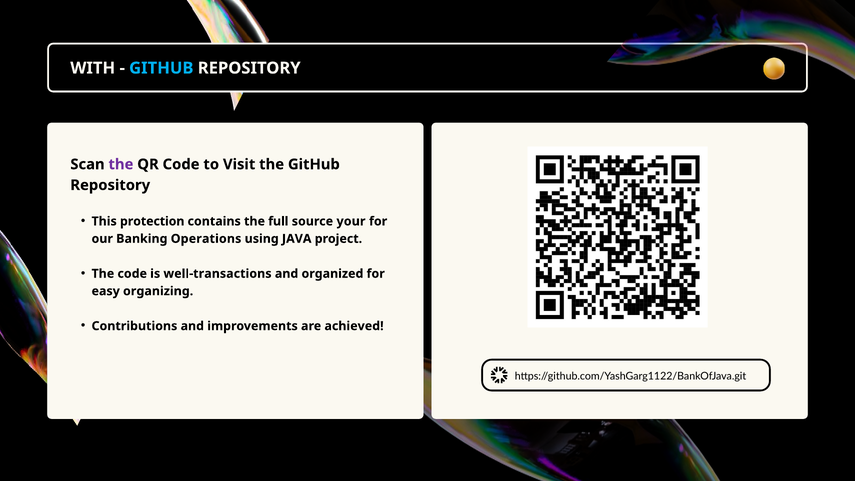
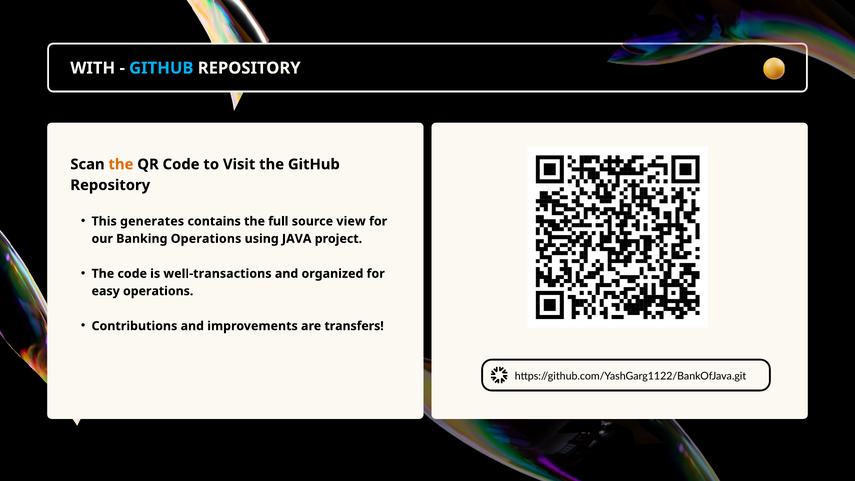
the colour: purple -> orange (121, 164)
protection: protection -> generates (152, 221)
your: your -> view (351, 221)
easy organizing: organizing -> operations (158, 291)
achieved: achieved -> transfers (354, 326)
